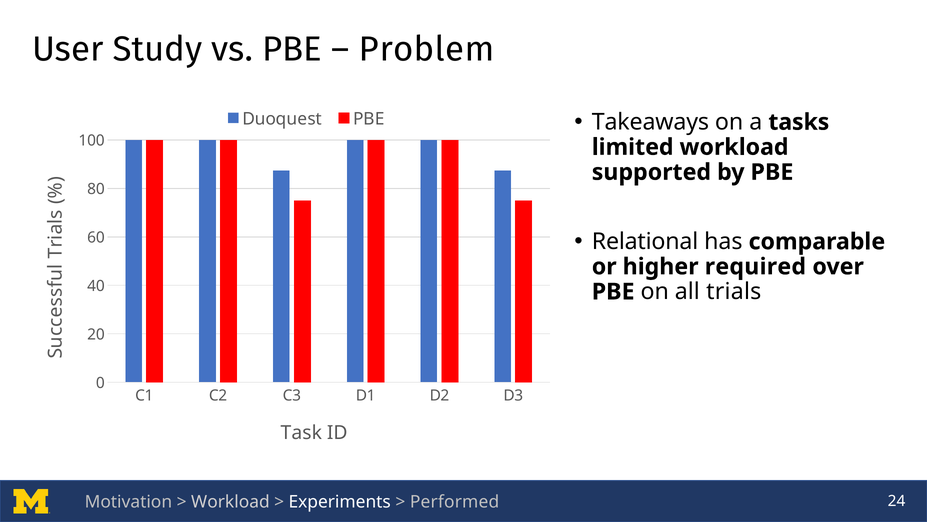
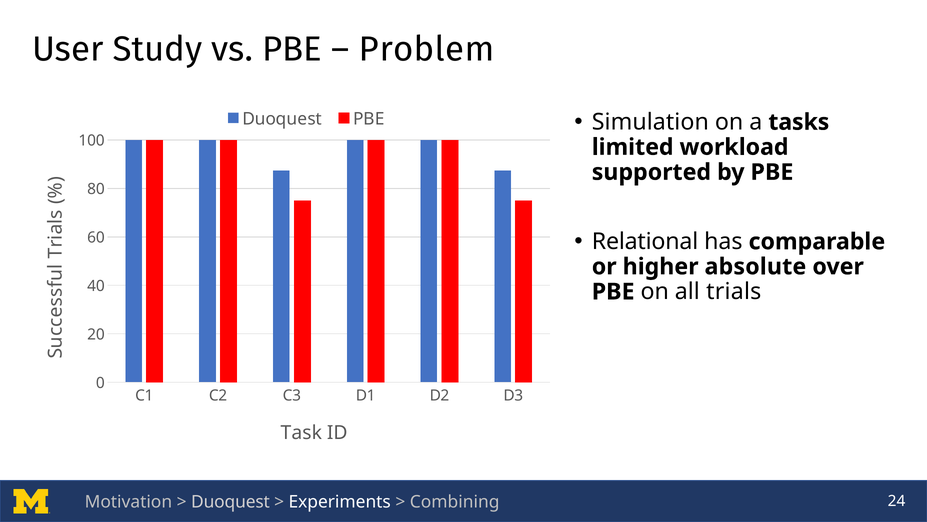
Takeaways: Takeaways -> Simulation (650, 122)
required: required -> absolute (755, 266)
Workload: Workload -> Duoquest (230, 502)
Performed: Performed -> Combining (455, 502)
